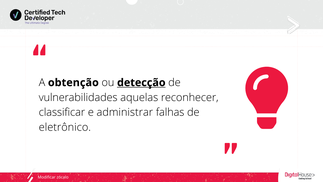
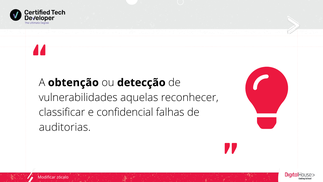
detecção underline: present -> none (141, 82)
administrar: administrar -> confidencial (125, 112)
eletrônico: eletrônico -> auditorias (65, 127)
